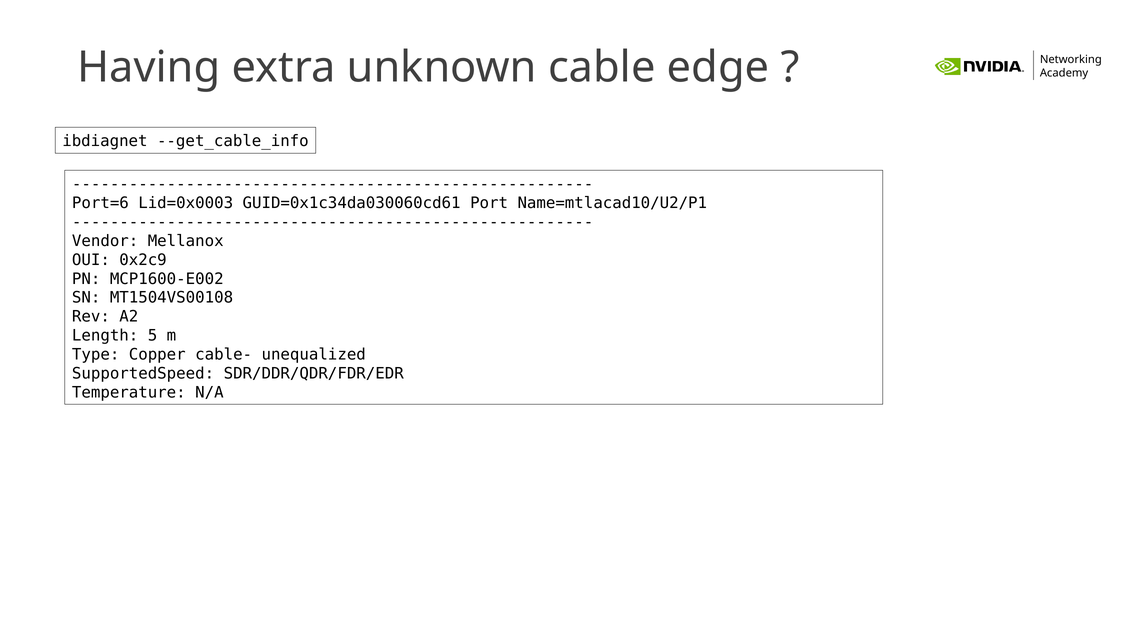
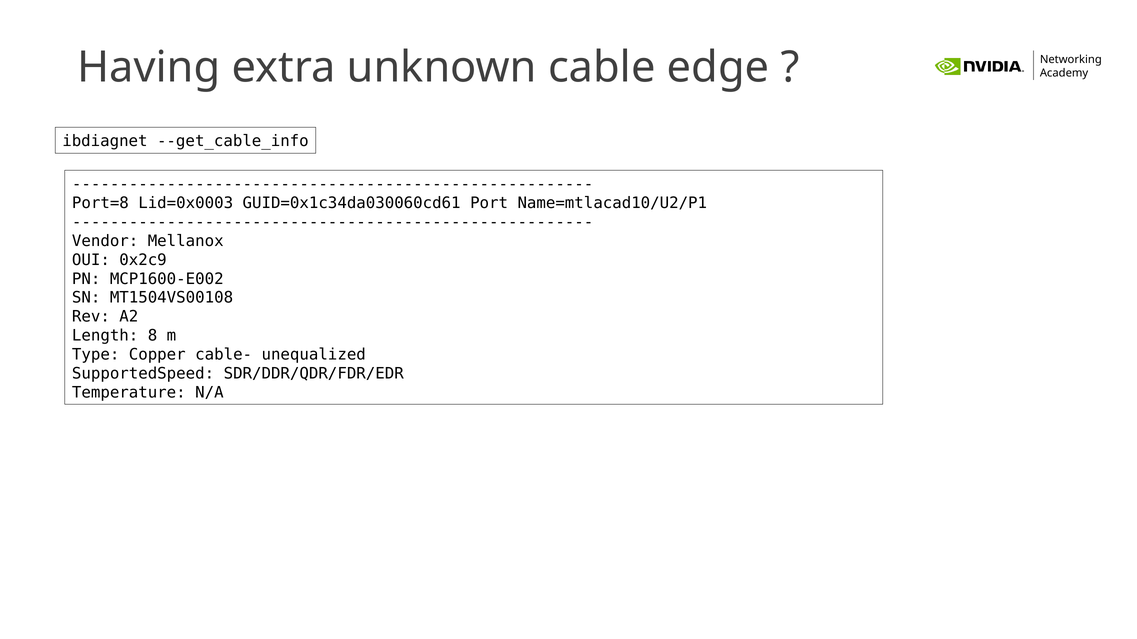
Port=6: Port=6 -> Port=8 (100, 203)
5: 5 -> 8 (153, 336)
